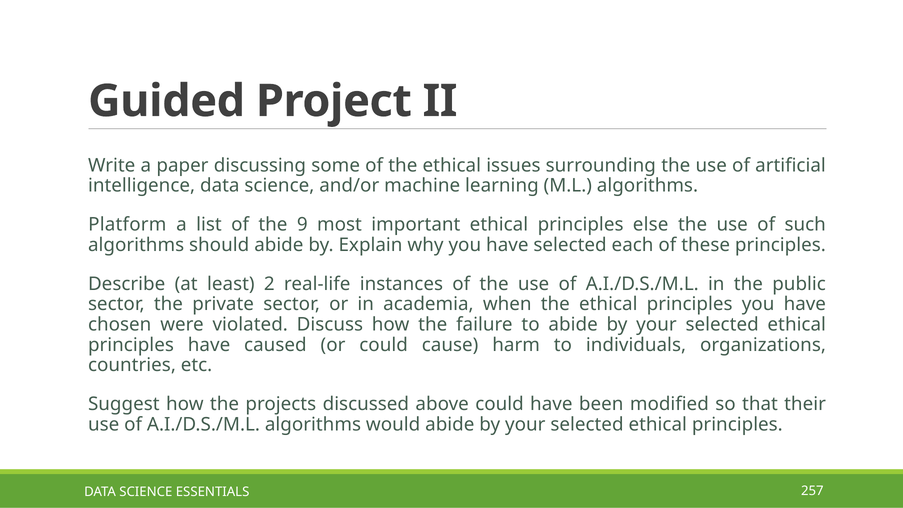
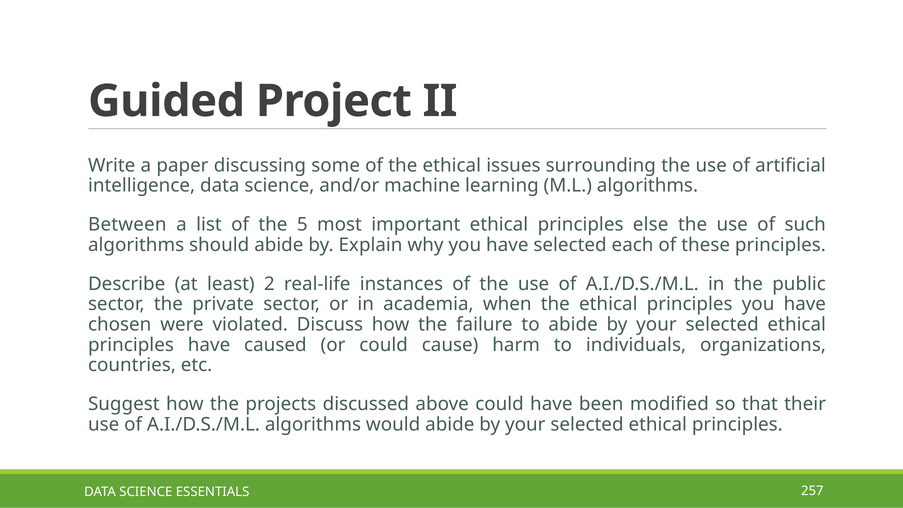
Platform: Platform -> Between (127, 225)
9: 9 -> 5 (302, 225)
